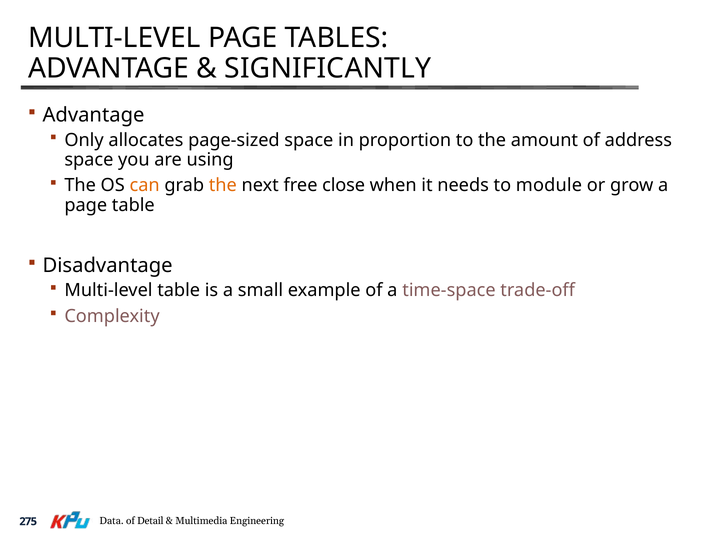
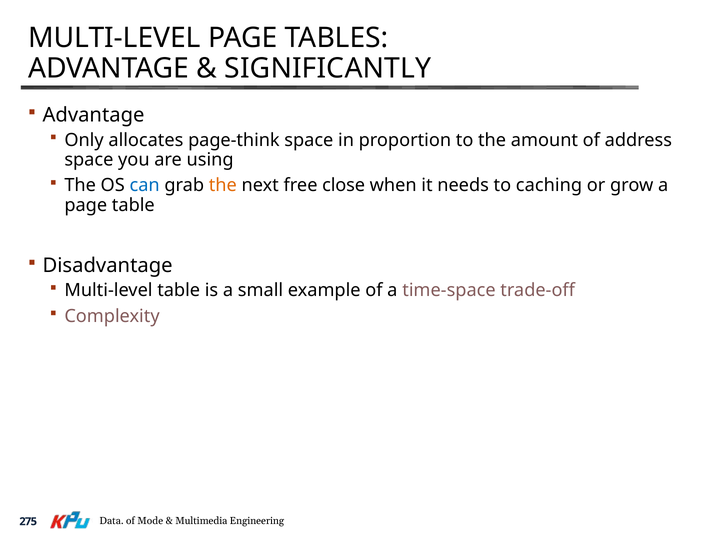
page-sized: page-sized -> page-think (234, 140)
can colour: orange -> blue (145, 185)
module: module -> caching (549, 185)
Detail: Detail -> Mode (150, 520)
